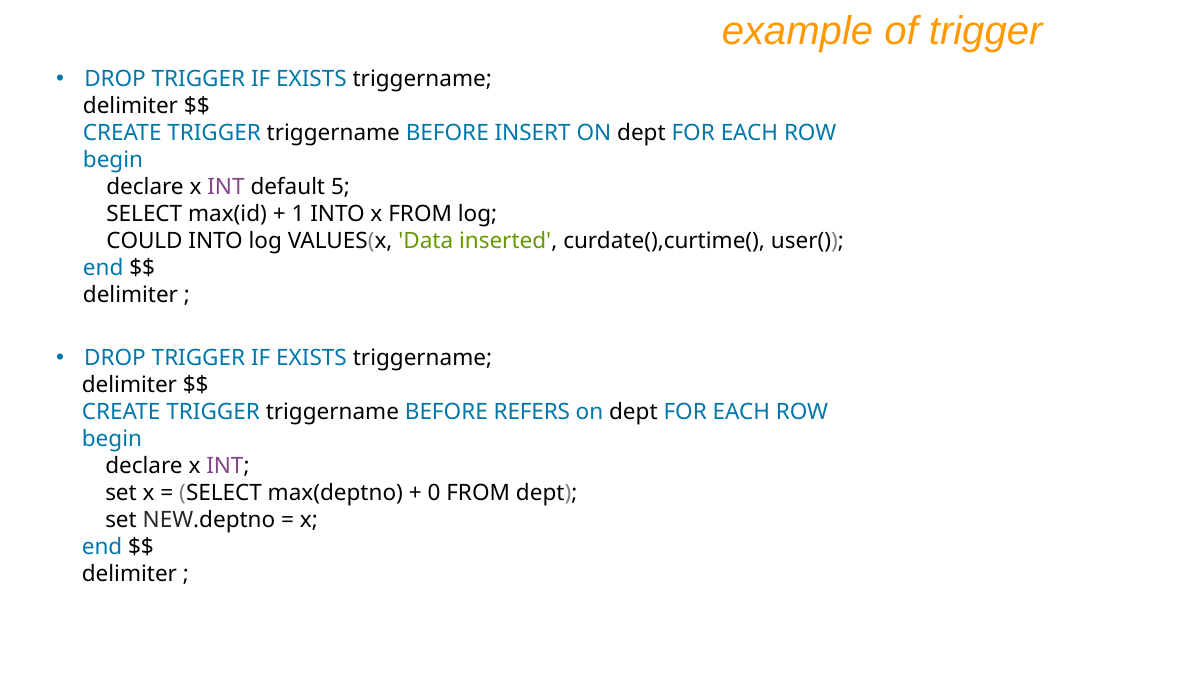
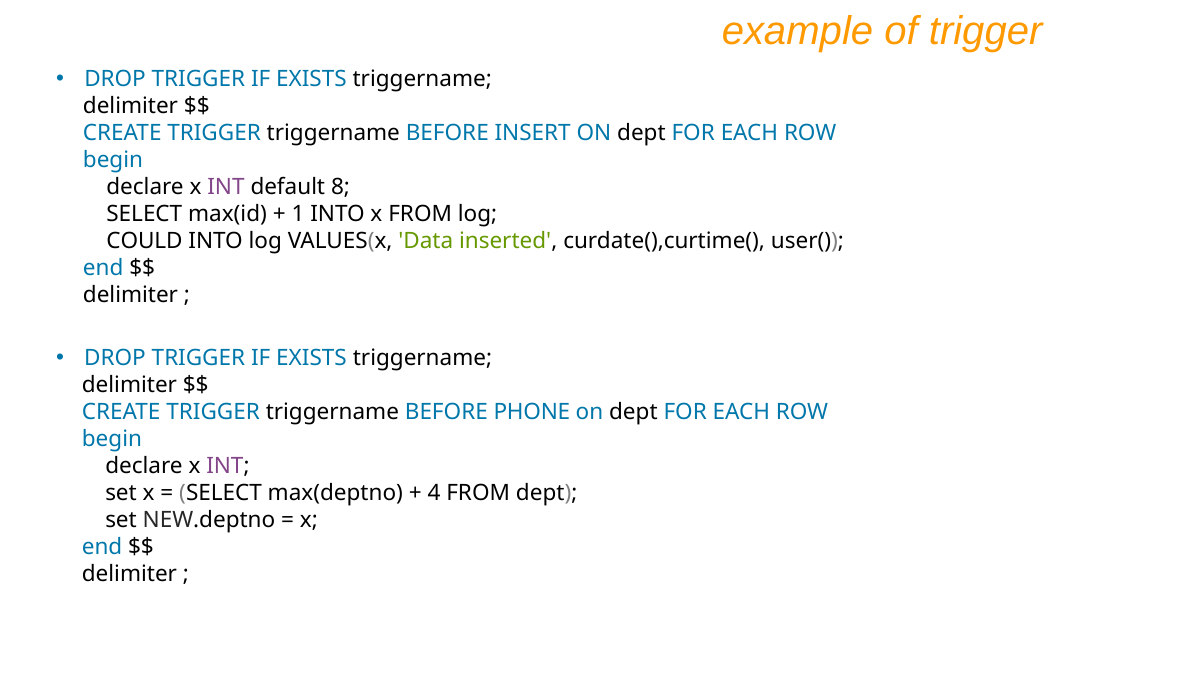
5: 5 -> 8 (341, 187)
REFERS: REFERS -> PHONE (532, 412)
0: 0 -> 4 (434, 493)
